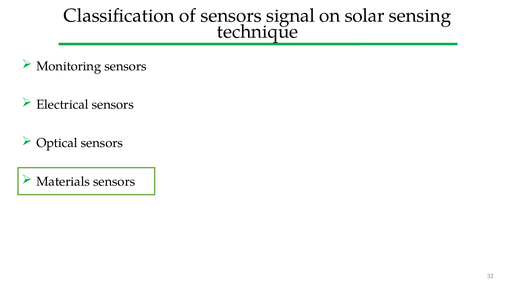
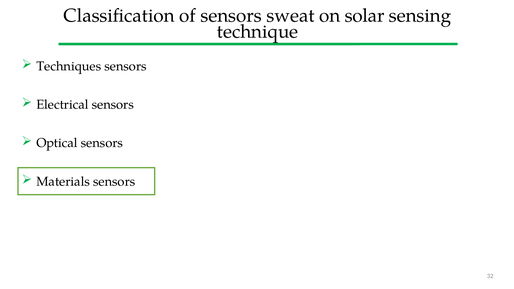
signal: signal -> sweat (290, 16)
Monitoring: Monitoring -> Techniques (69, 66)
